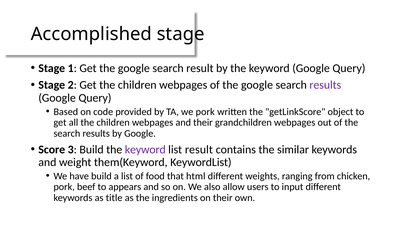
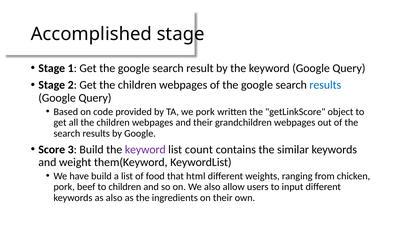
results colour: purple -> blue (325, 85)
list result: result -> count (199, 150)
to appears: appears -> children (125, 187)
as title: title -> also (114, 198)
